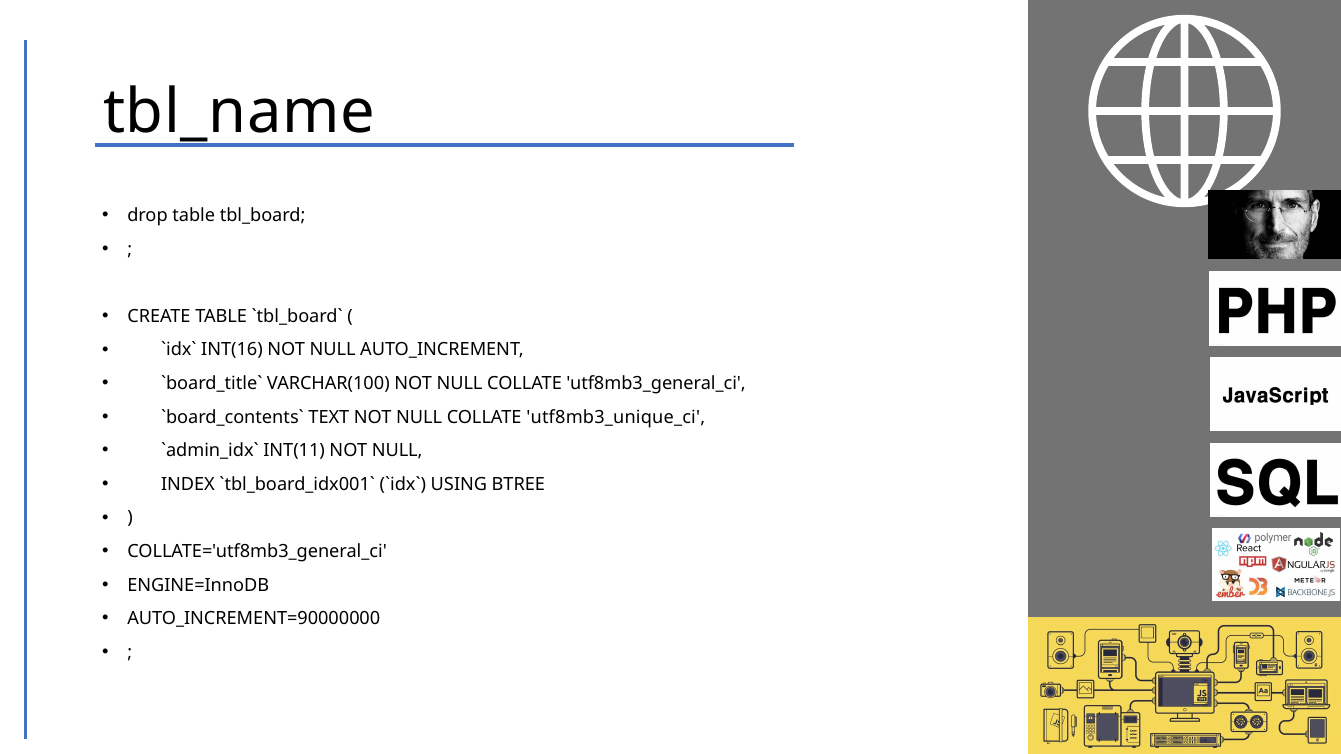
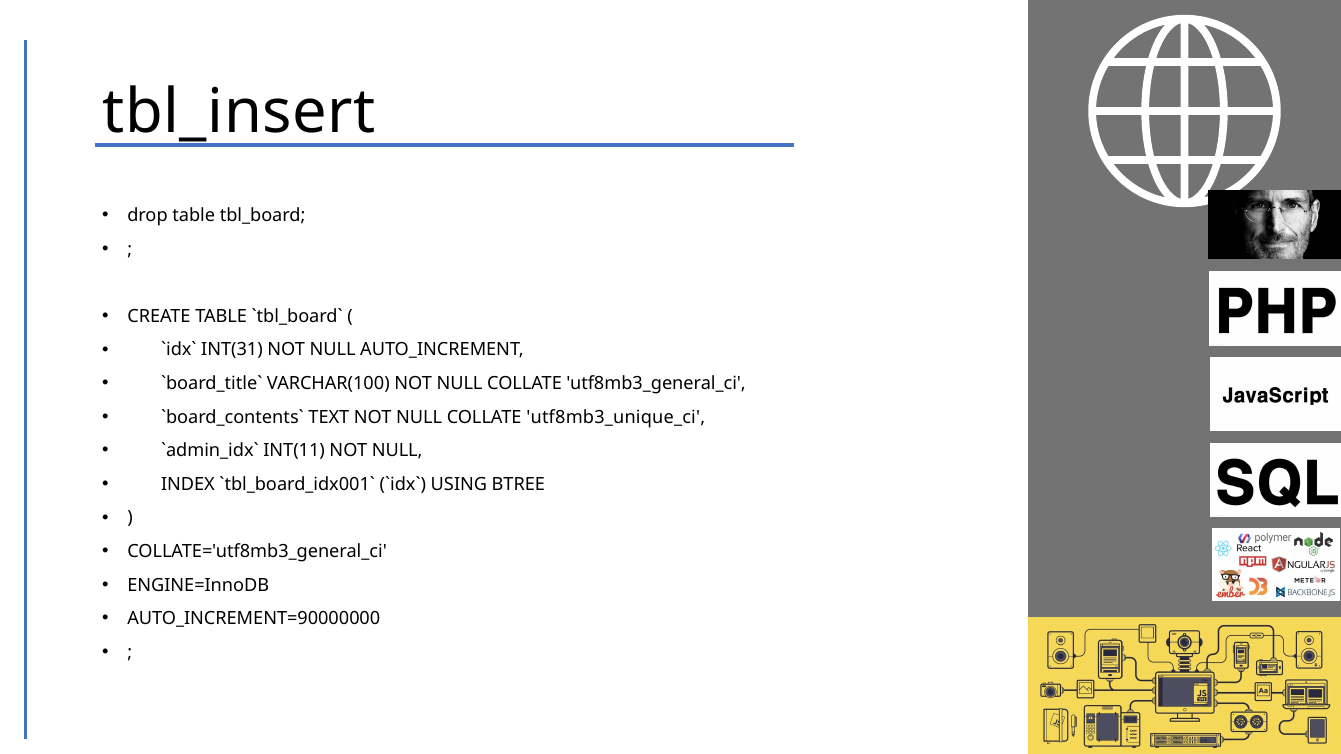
tbl_name: tbl_name -> tbl_insert (239, 113)
INT(16: INT(16 -> INT(31 (232, 350)
